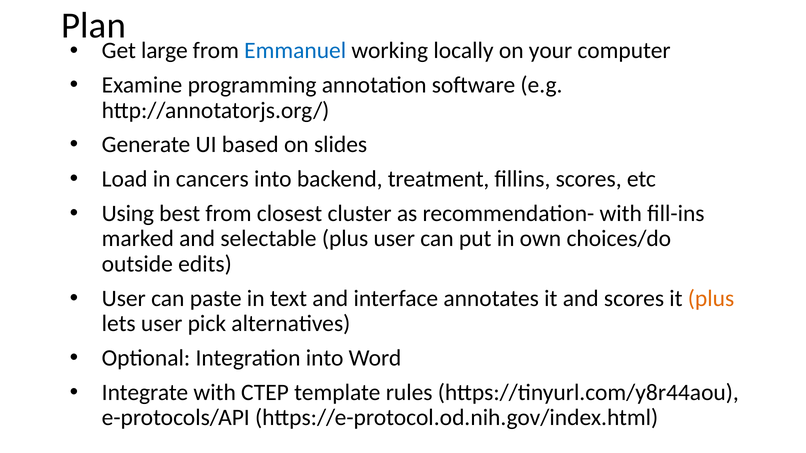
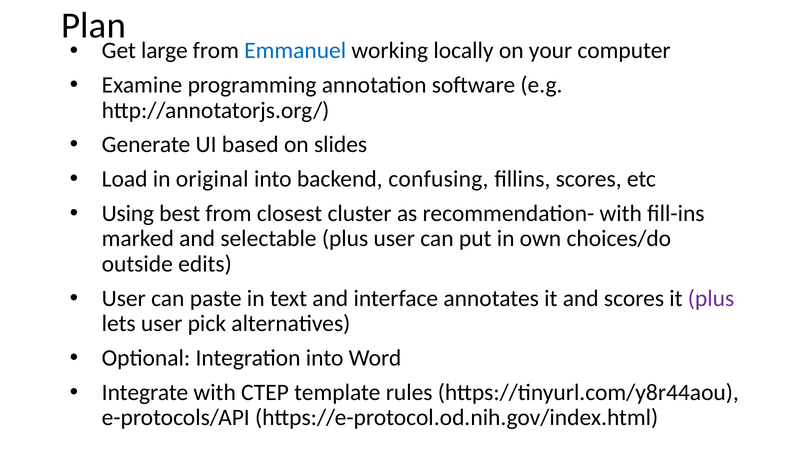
cancers: cancers -> original (212, 179)
treatment: treatment -> confusing (438, 179)
plus colour: orange -> purple (711, 299)
